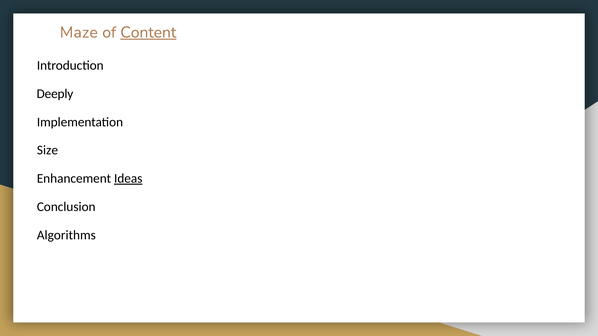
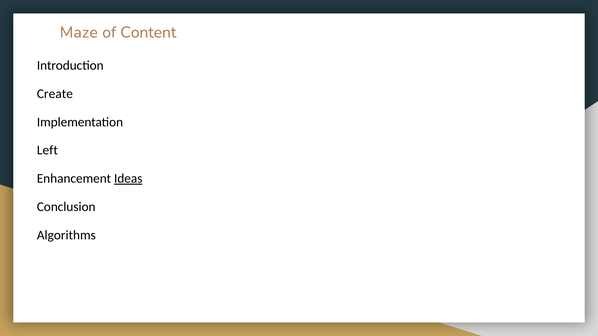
Content underline: present -> none (148, 32)
Deeply: Deeply -> Create (55, 94)
Size: Size -> Left (47, 150)
